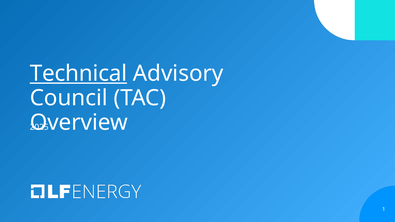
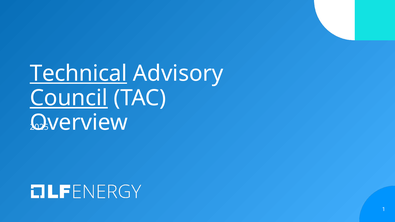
Council underline: none -> present (69, 98)
